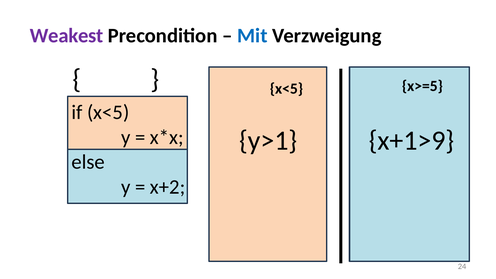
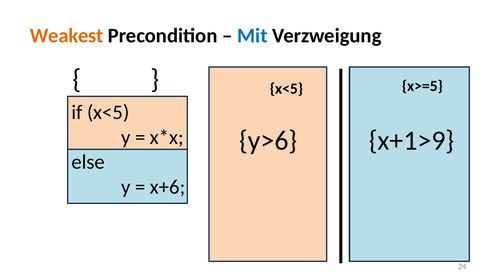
Weakest colour: purple -> orange (67, 36)
y>1: y>1 -> y>6 (268, 141)
x+2: x+2 -> x+6 (168, 187)
